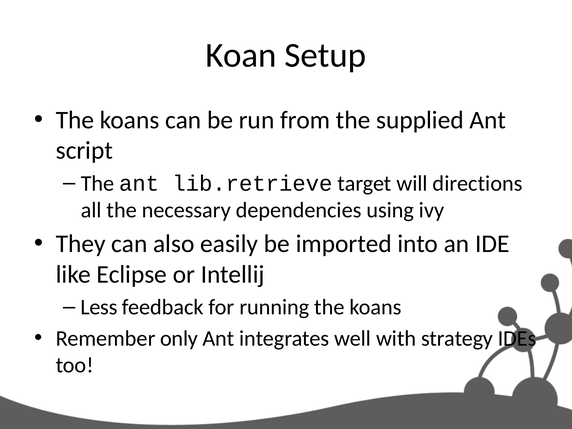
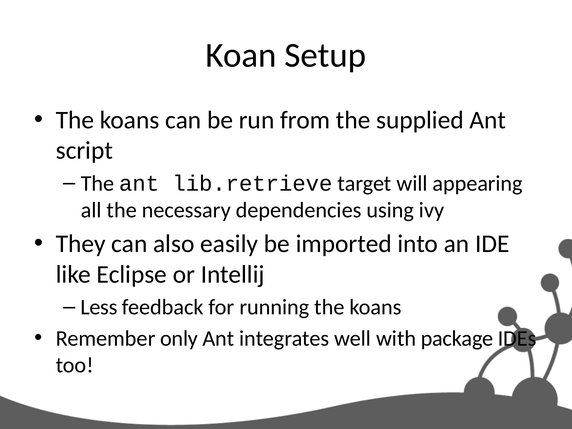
directions: directions -> appearing (478, 183)
strategy: strategy -> package (457, 338)
